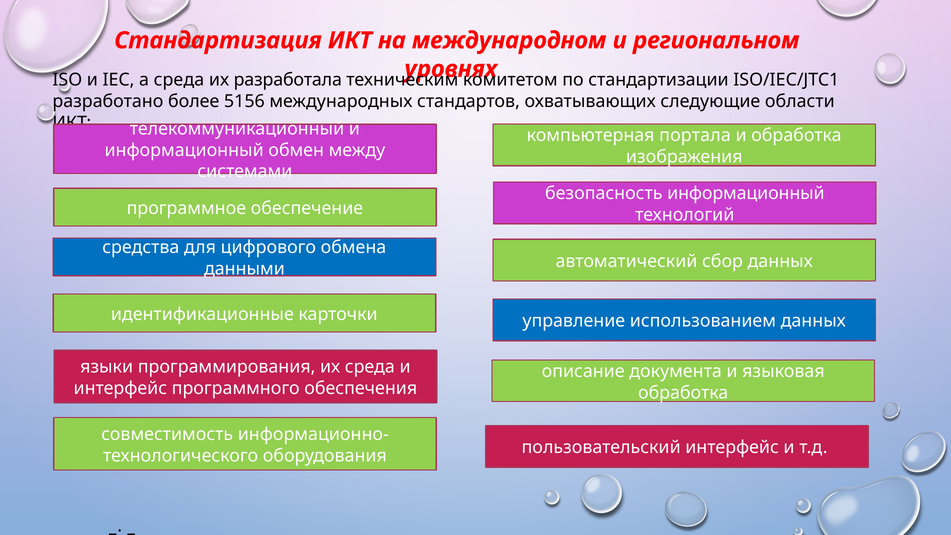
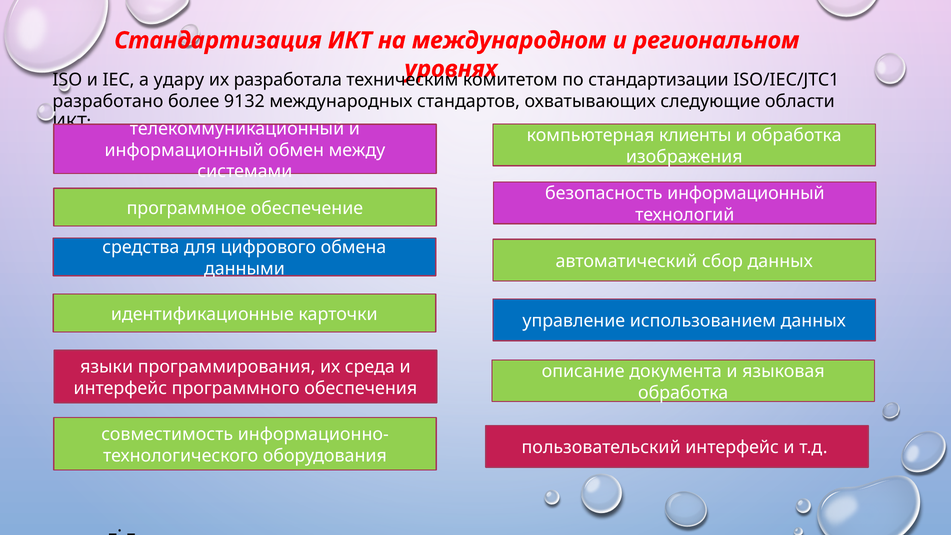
а среда: среда -> удару (179, 80)
5156: 5156 -> 9132 (244, 101)
портала: портала -> клиенты (695, 135)
